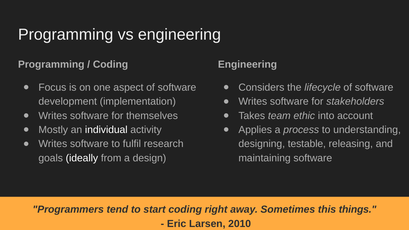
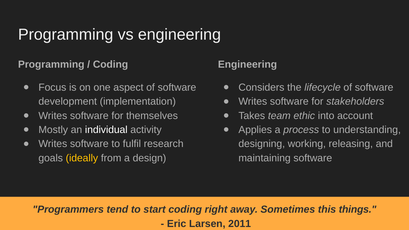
testable: testable -> working (307, 144)
ideally colour: white -> yellow (82, 158)
2010: 2010 -> 2011 (240, 224)
